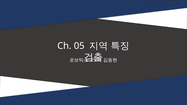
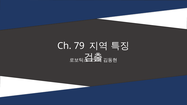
05: 05 -> 79 (79, 46)
